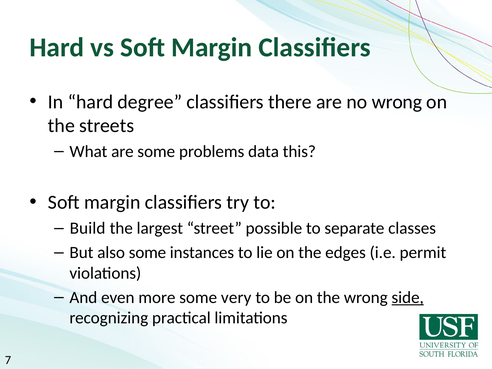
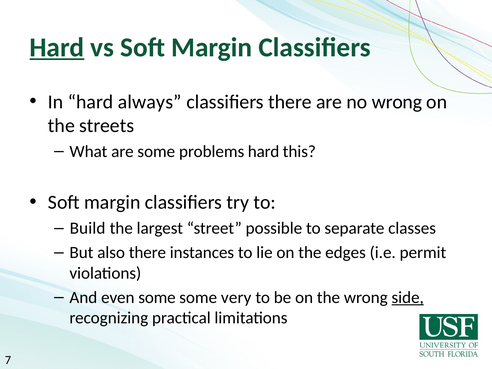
Hard underline: none -> present (57, 47)
degree: degree -> always (150, 102)
problems data: data -> hard (264, 151)
also some: some -> there (147, 253)
even more: more -> some (157, 297)
